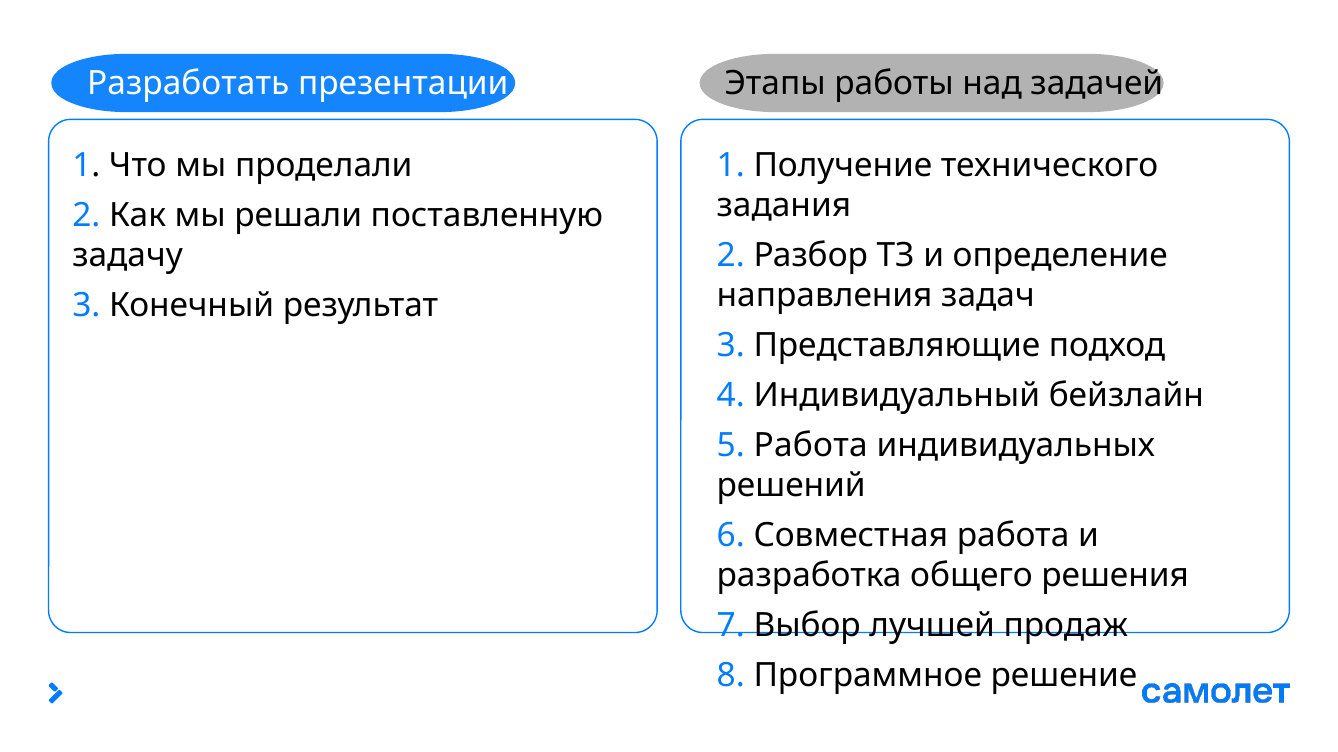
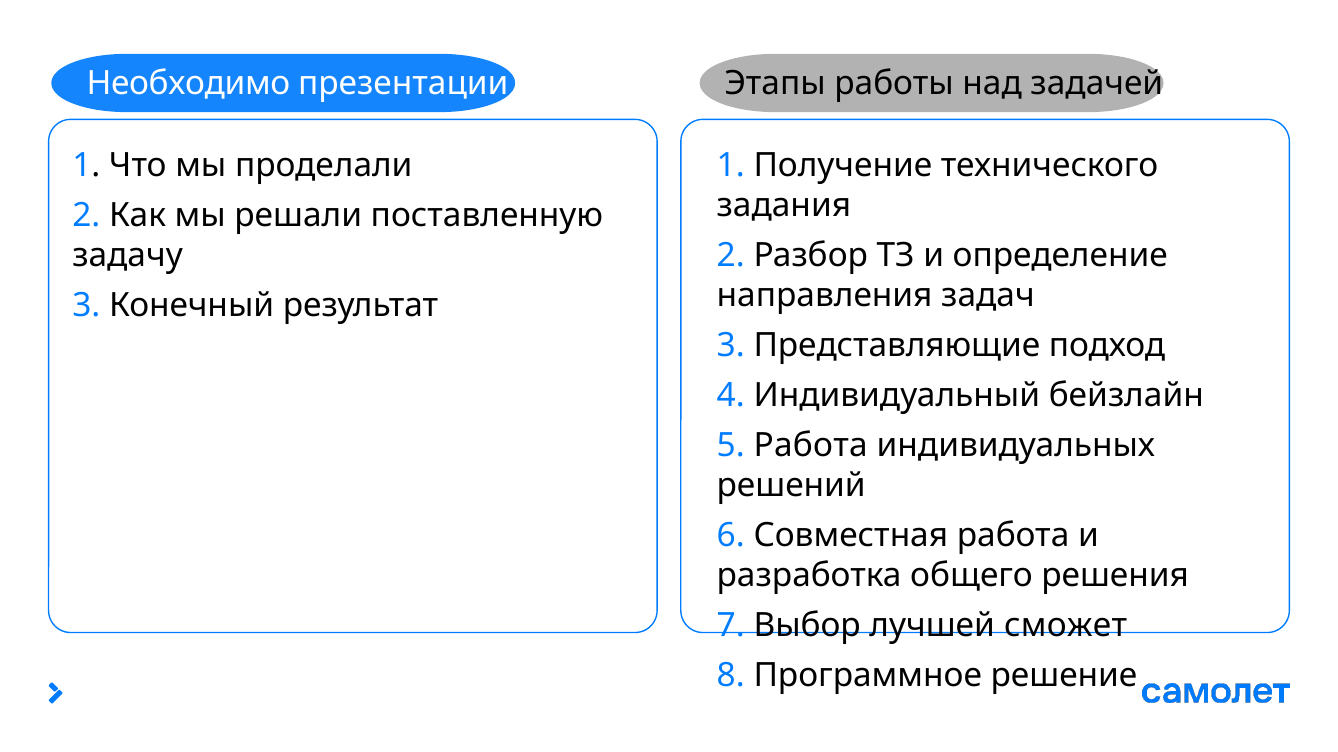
Разработать: Разработать -> Необходимо (188, 83)
продаж: продаж -> сможет (1066, 626)
